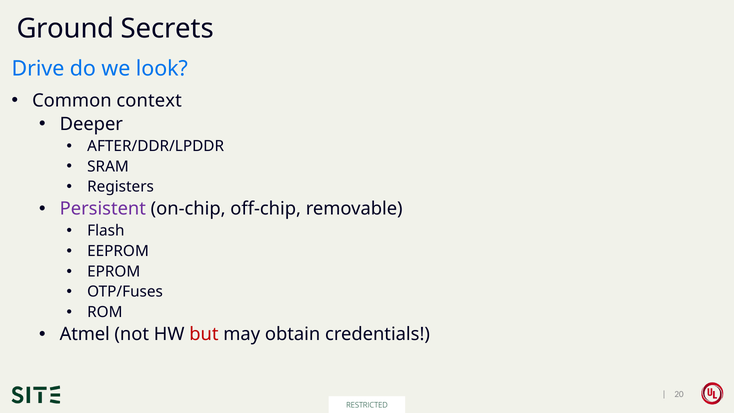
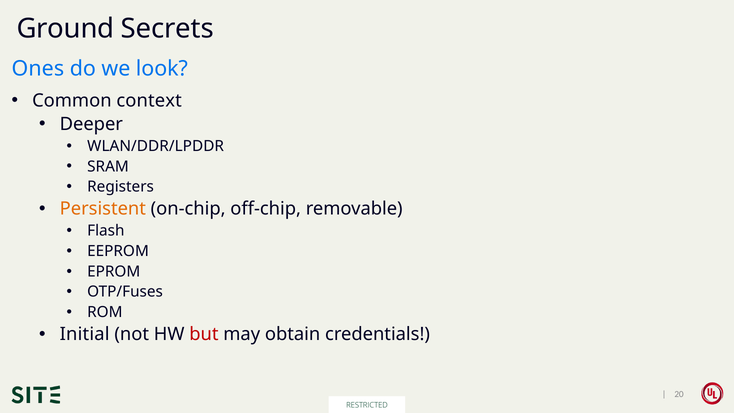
Drive: Drive -> Ones (38, 69)
AFTER/DDR/LPDDR: AFTER/DDR/LPDDR -> WLAN/DDR/LPDDR (156, 146)
Persistent colour: purple -> orange (103, 209)
Atmel: Atmel -> Initial (85, 334)
